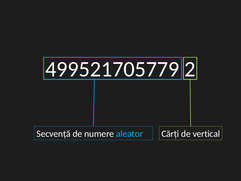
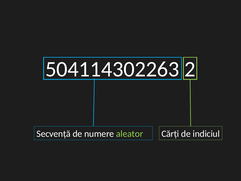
499521705779: 499521705779 -> 504114302263 (112, 69)
aleator colour: light blue -> light green (130, 134)
vertical: vertical -> indiciul (206, 134)
